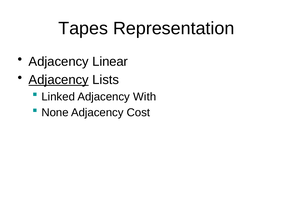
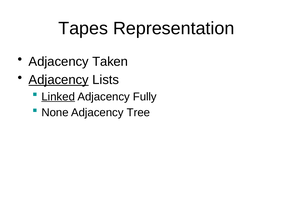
Linear: Linear -> Taken (110, 61)
Linked underline: none -> present (58, 97)
With: With -> Fully (145, 97)
Cost: Cost -> Tree (138, 113)
